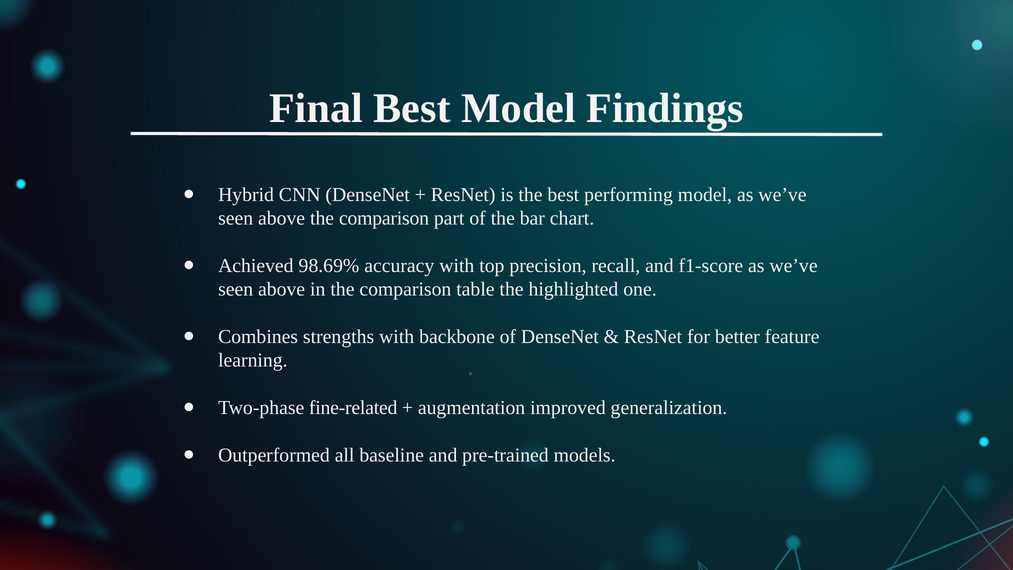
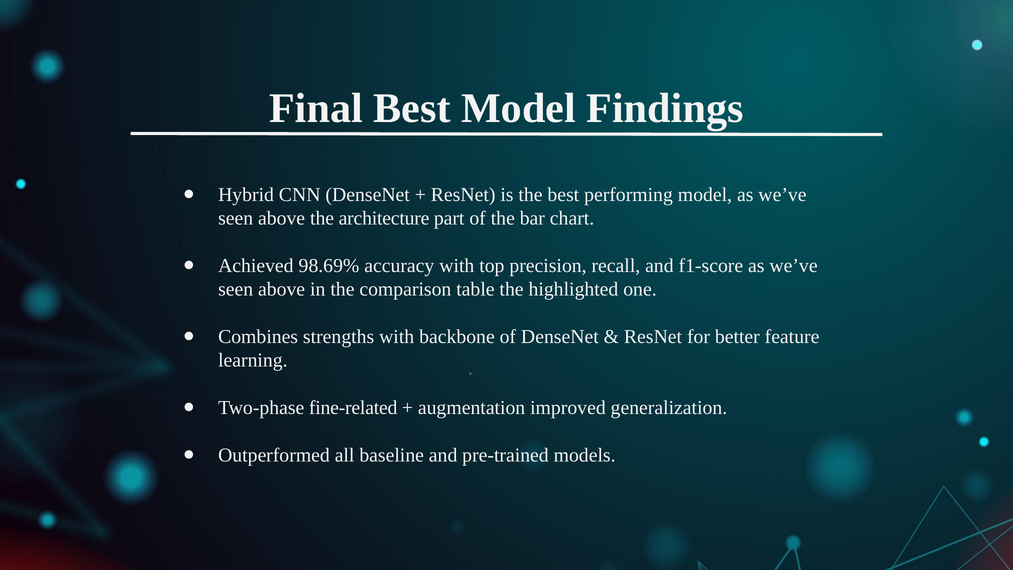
above the comparison: comparison -> architecture (384, 218)
